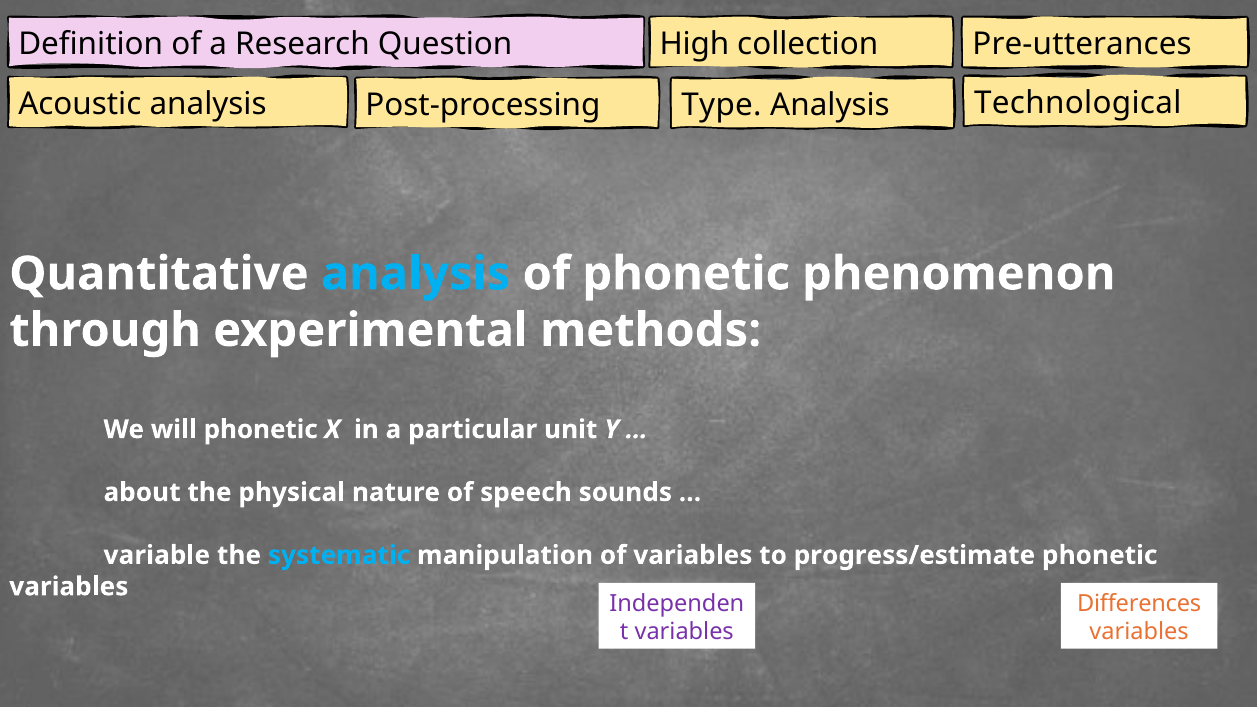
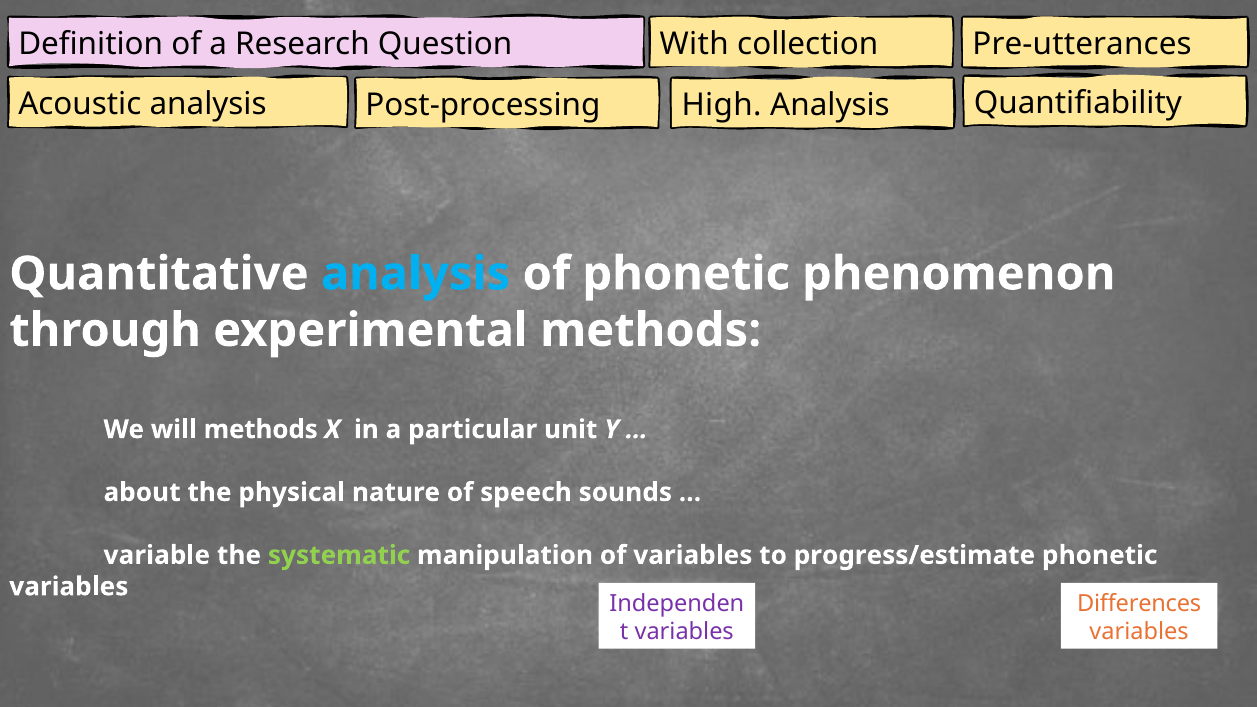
High: High -> With (694, 44)
Type: Type -> High (722, 105)
Technological: Technological -> Quantifiability (1078, 103)
will phonetic: phonetic -> methods (261, 430)
systematic colour: light blue -> light green (339, 555)
